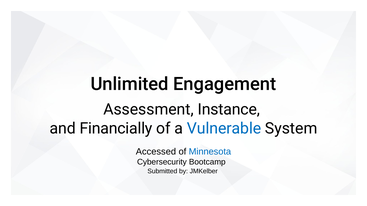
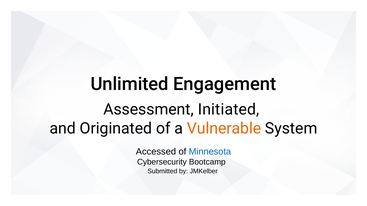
Instance: Instance -> Initiated (229, 110)
Financially: Financially -> Originated (116, 129)
Vulnerable colour: blue -> orange (224, 129)
